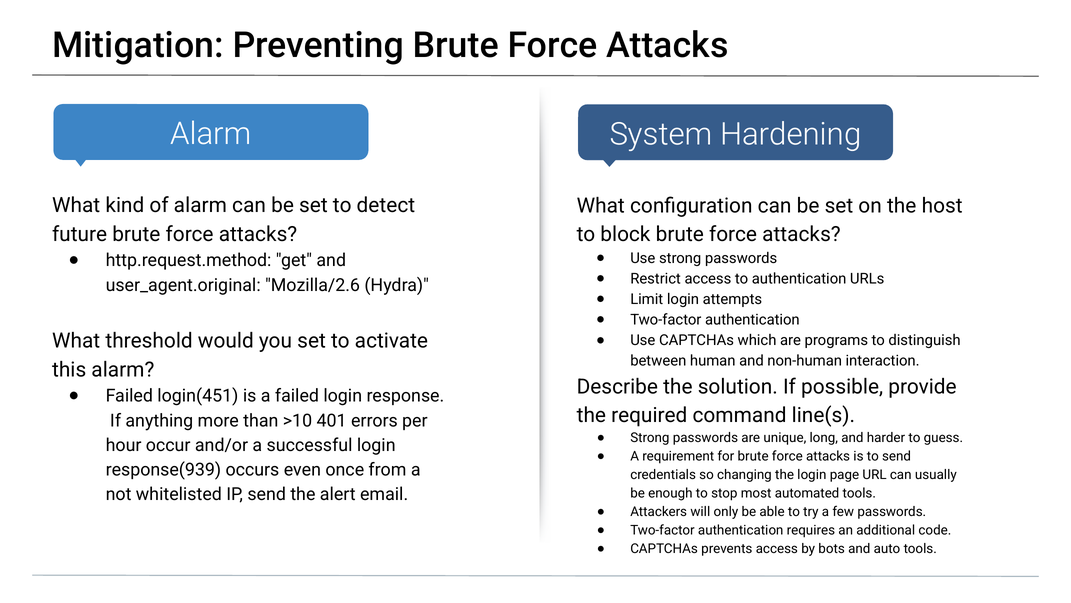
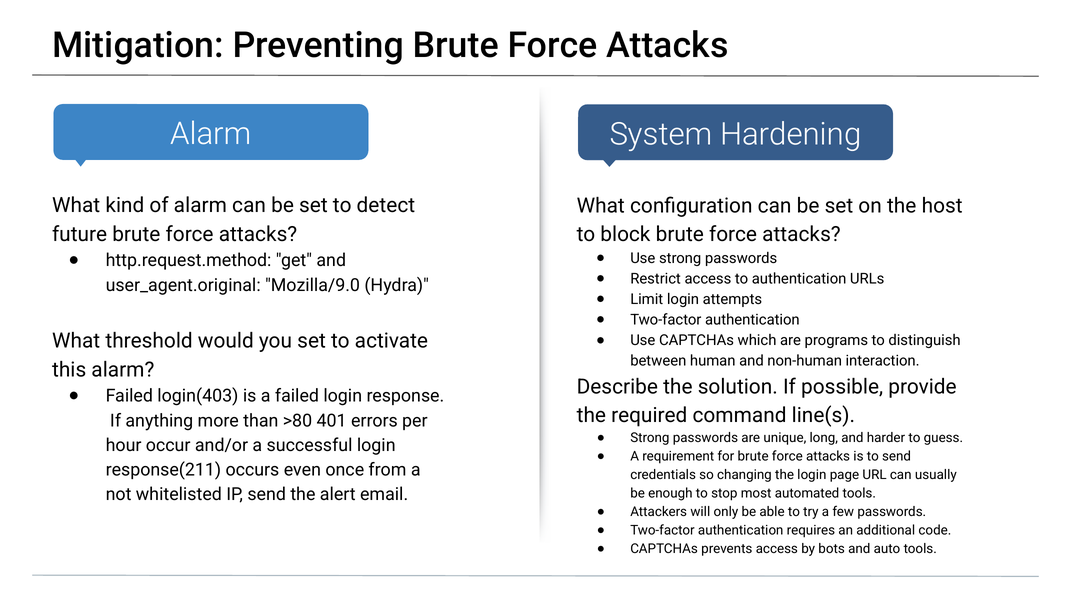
Mozilla/2.6: Mozilla/2.6 -> Mozilla/9.0 (313, 285)
login(451: login(451 -> login(403 (198, 396)
>10: >10 -> >80 (297, 420)
response(939: response(939 -> response(211 (163, 470)
